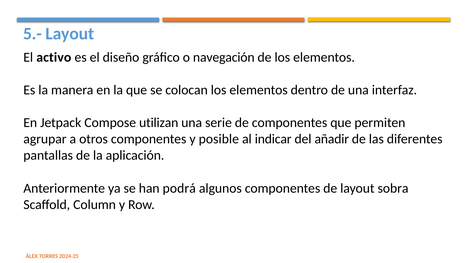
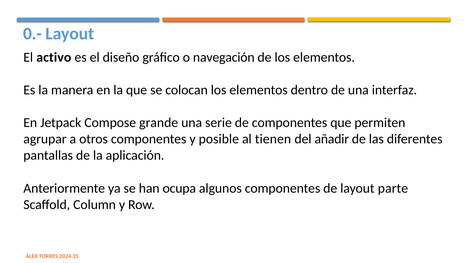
5.-: 5.- -> 0.- (33, 34)
utilizan: utilizan -> grande (159, 123)
indicar: indicar -> tienen (273, 139)
podrá: podrá -> ocupa (179, 188)
sobra: sobra -> parte (393, 188)
